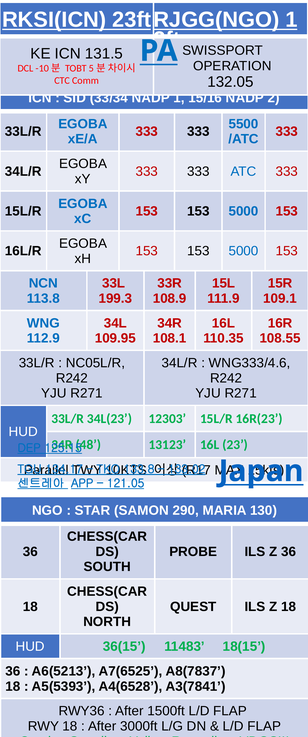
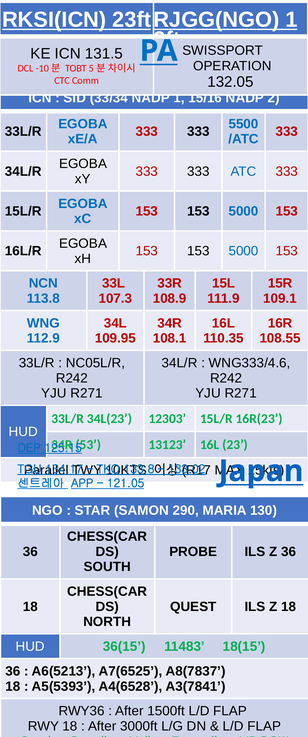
199.3: 199.3 -> 107.3 (115, 298)
48: 48 -> 53 (88, 445)
